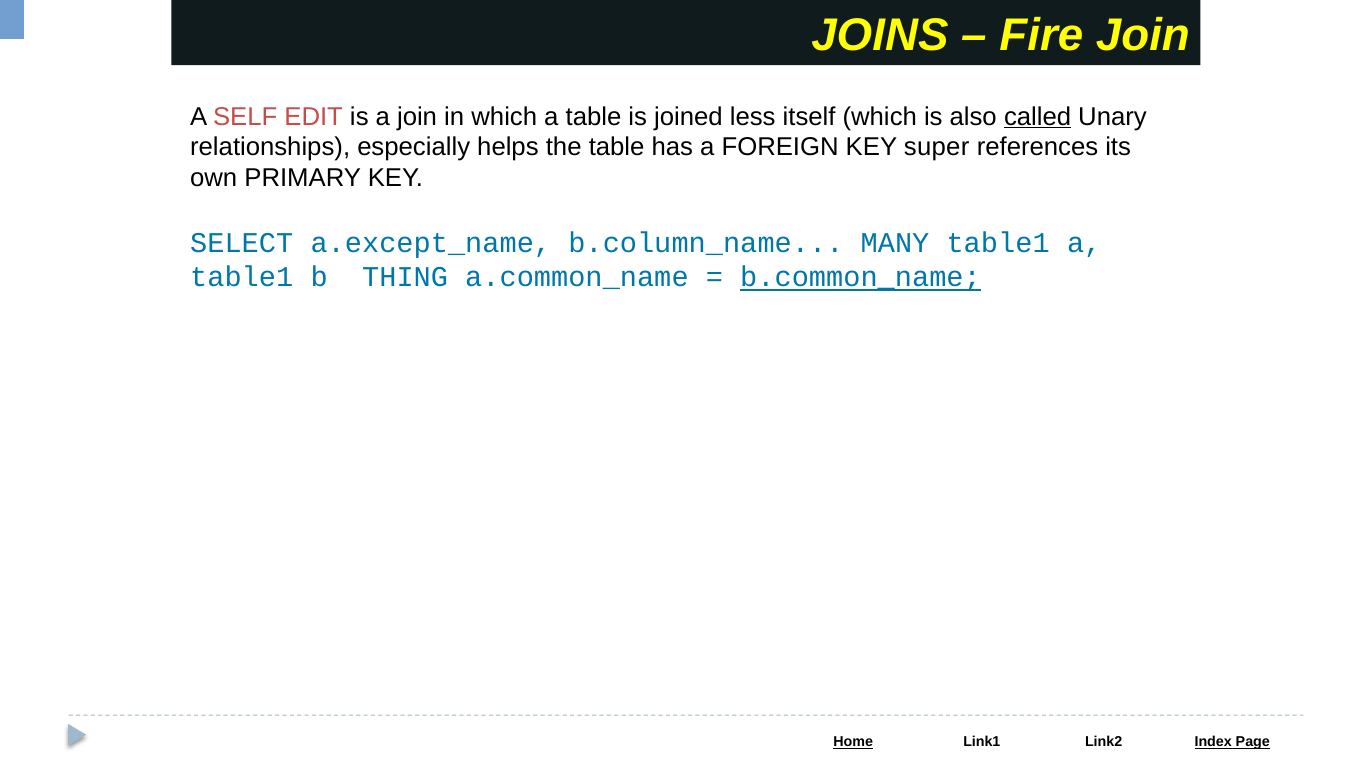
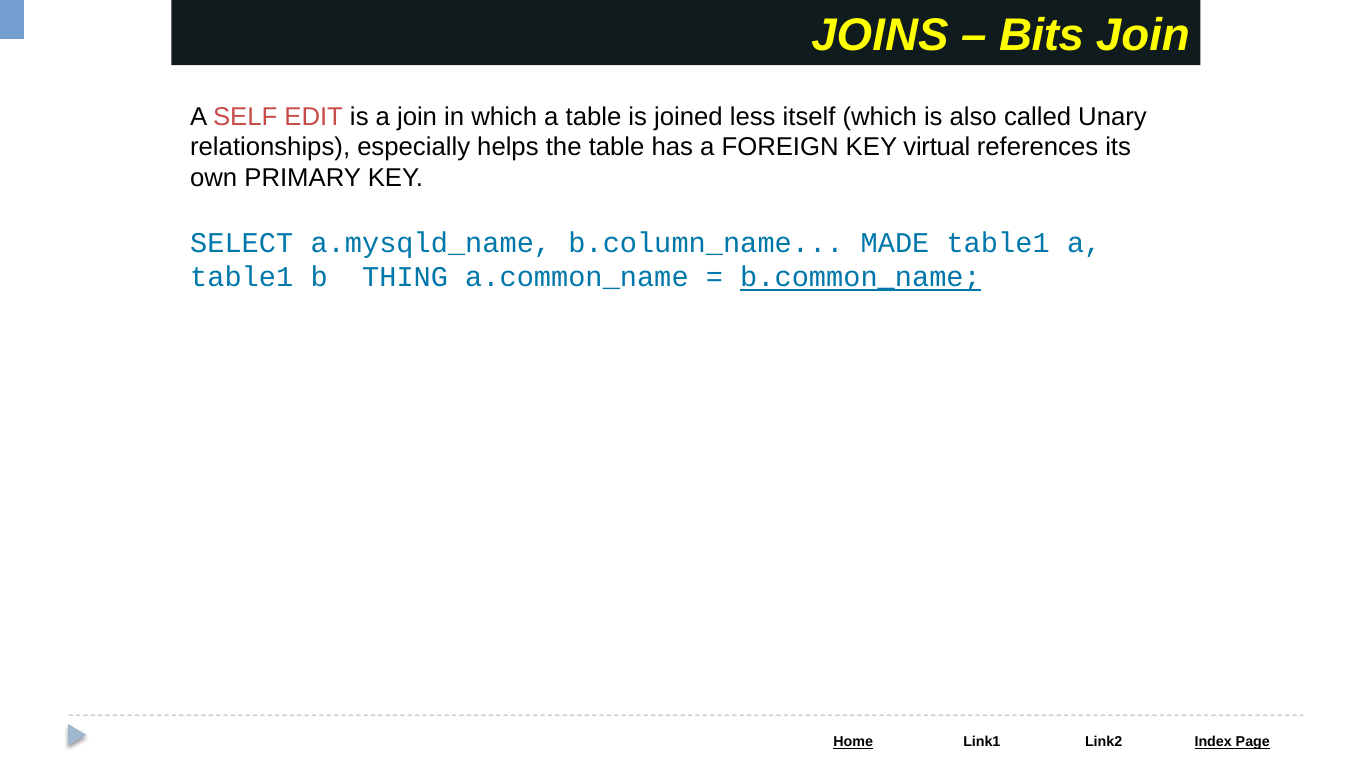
Fire: Fire -> Bits (1042, 36)
called underline: present -> none (1038, 117)
super: super -> virtual (937, 147)
a.except_name: a.except_name -> a.mysqld_name (431, 243)
MANY: MANY -> MADE (895, 243)
